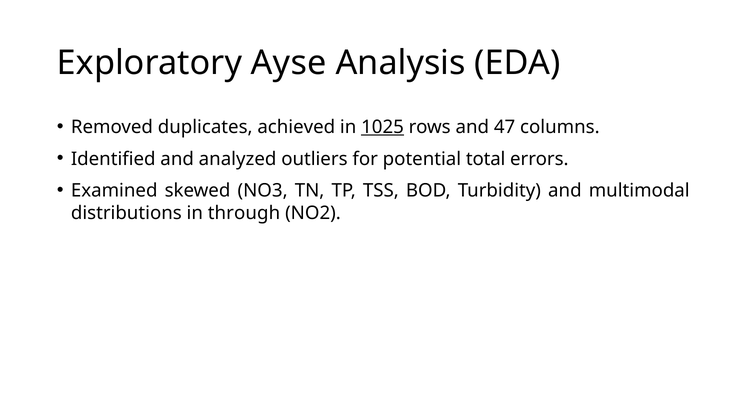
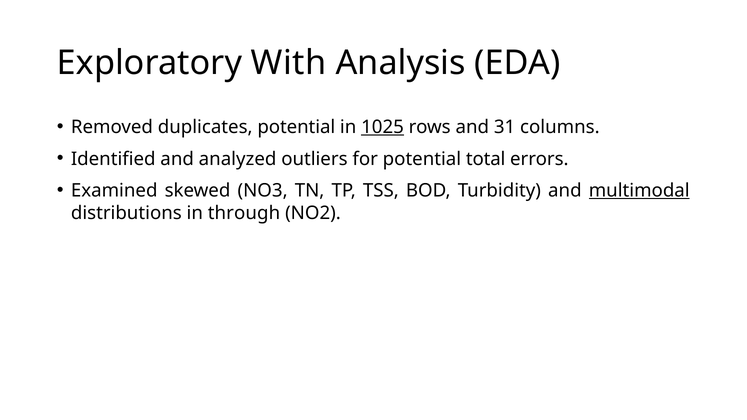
Ayse: Ayse -> With (289, 63)
duplicates achieved: achieved -> potential (296, 127)
47: 47 -> 31 (505, 127)
multimodal underline: none -> present (639, 191)
